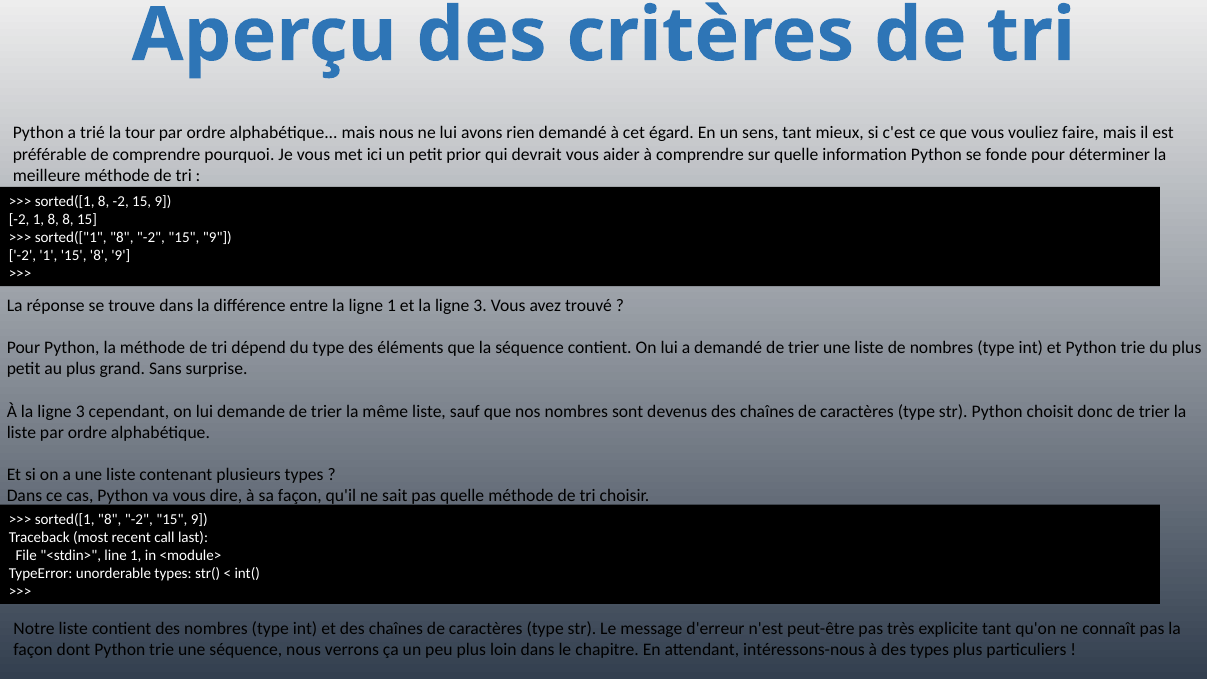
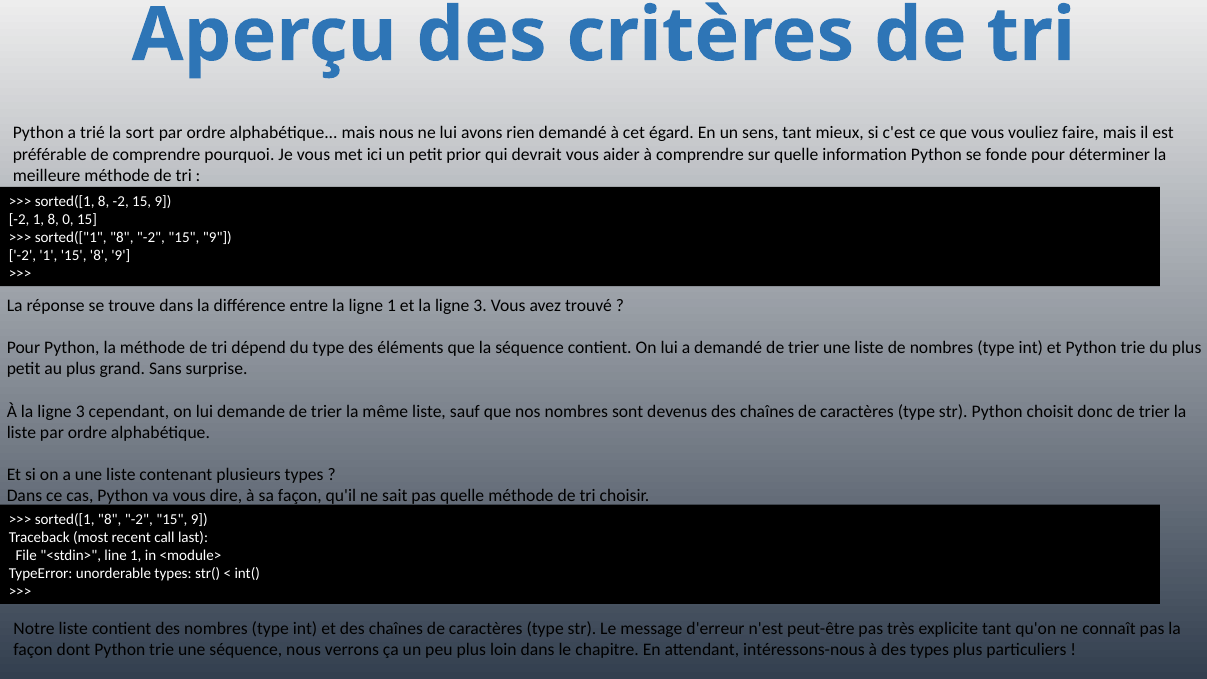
tour: tour -> sort (140, 133)
8 8: 8 -> 0 (68, 219)
